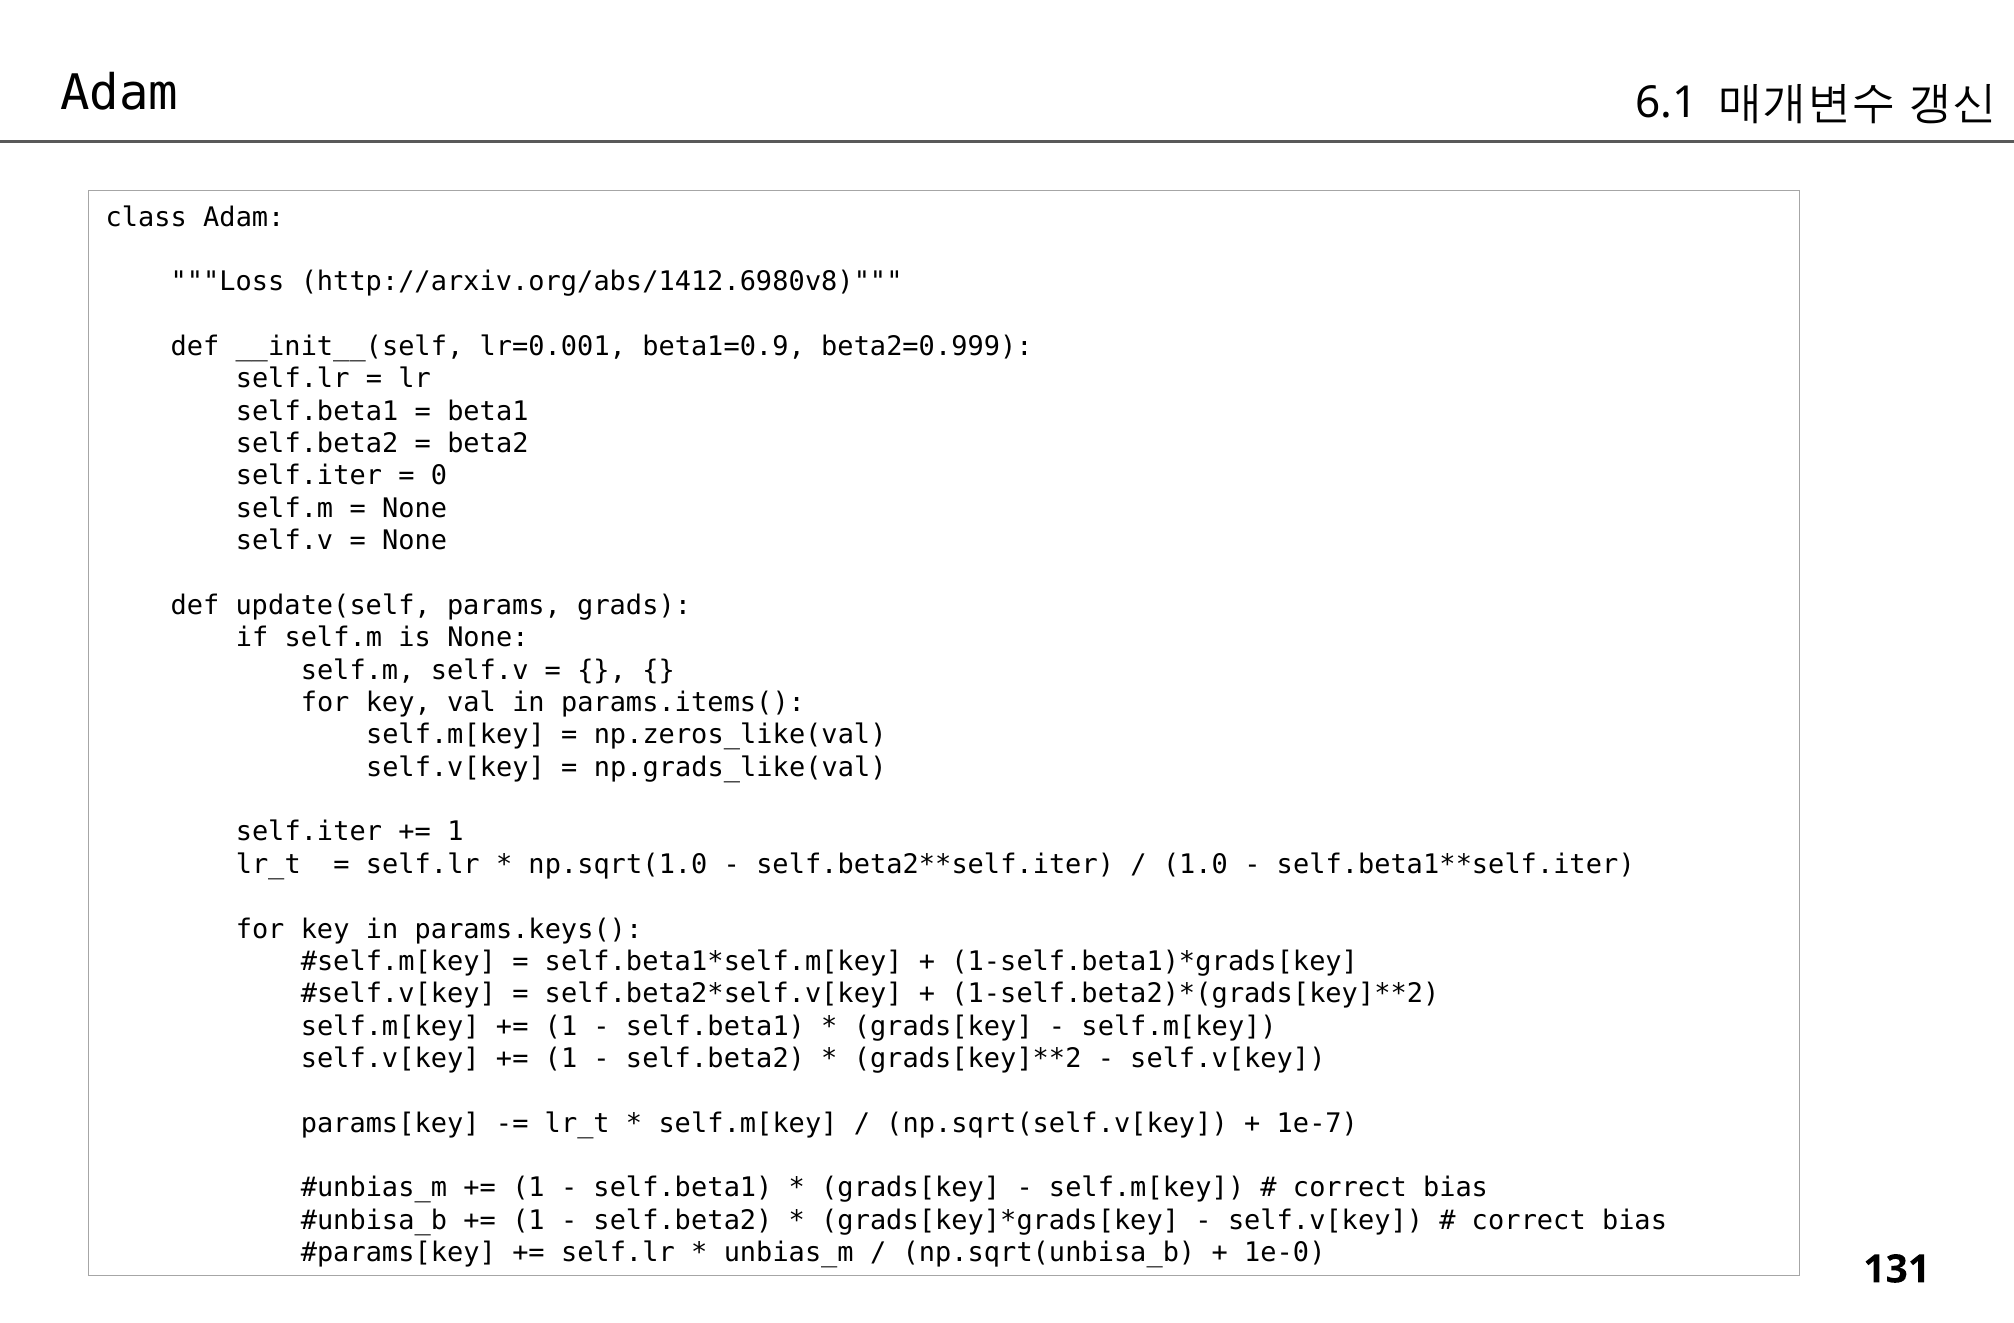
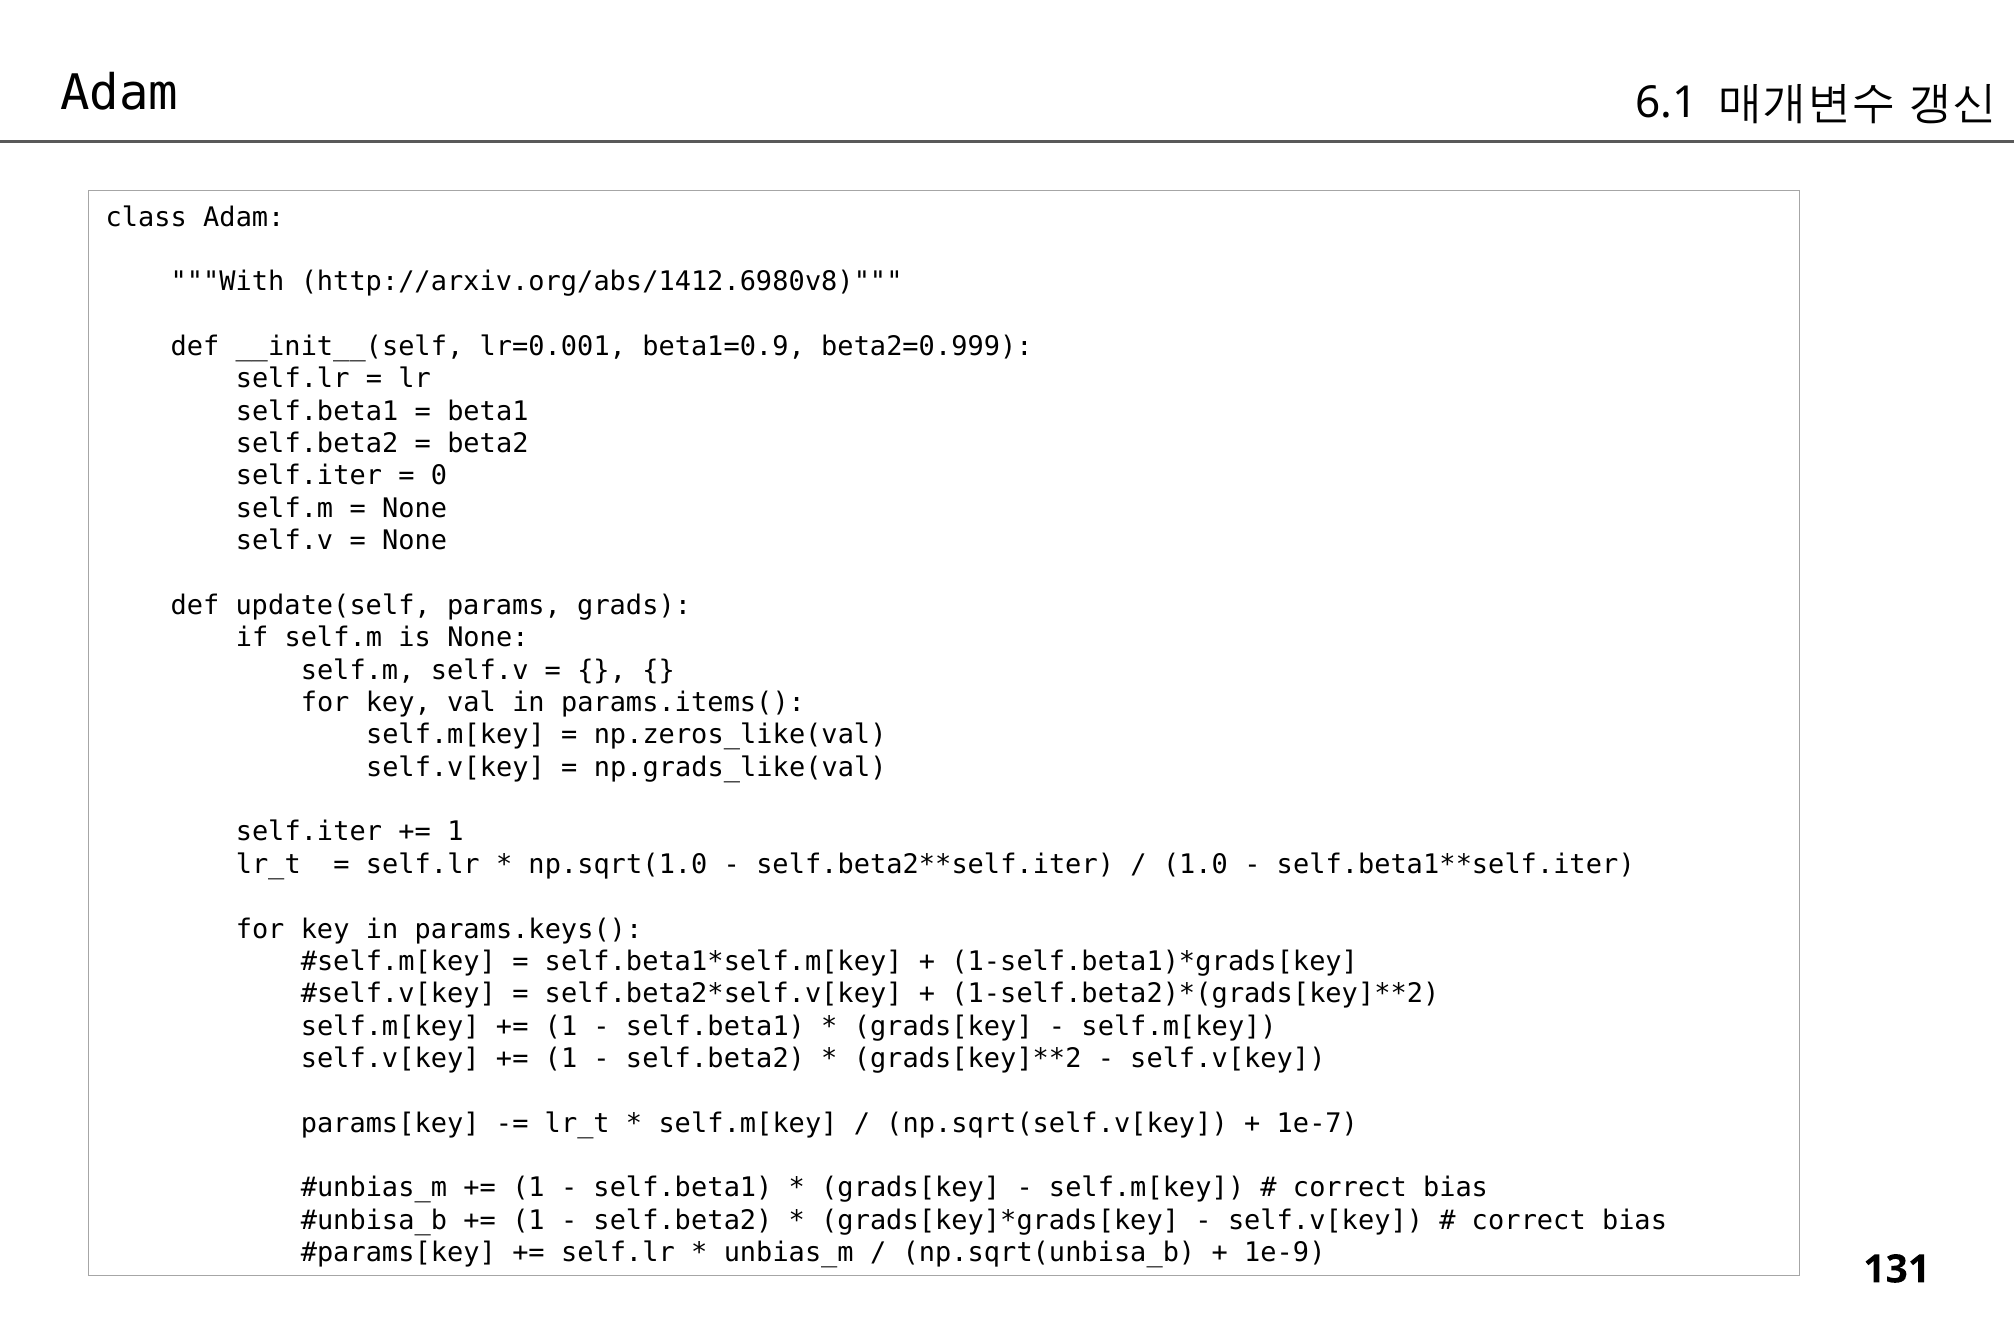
Loss: Loss -> With (228, 282)
1e-0: 1e-0 -> 1e-9 (1285, 1253)
